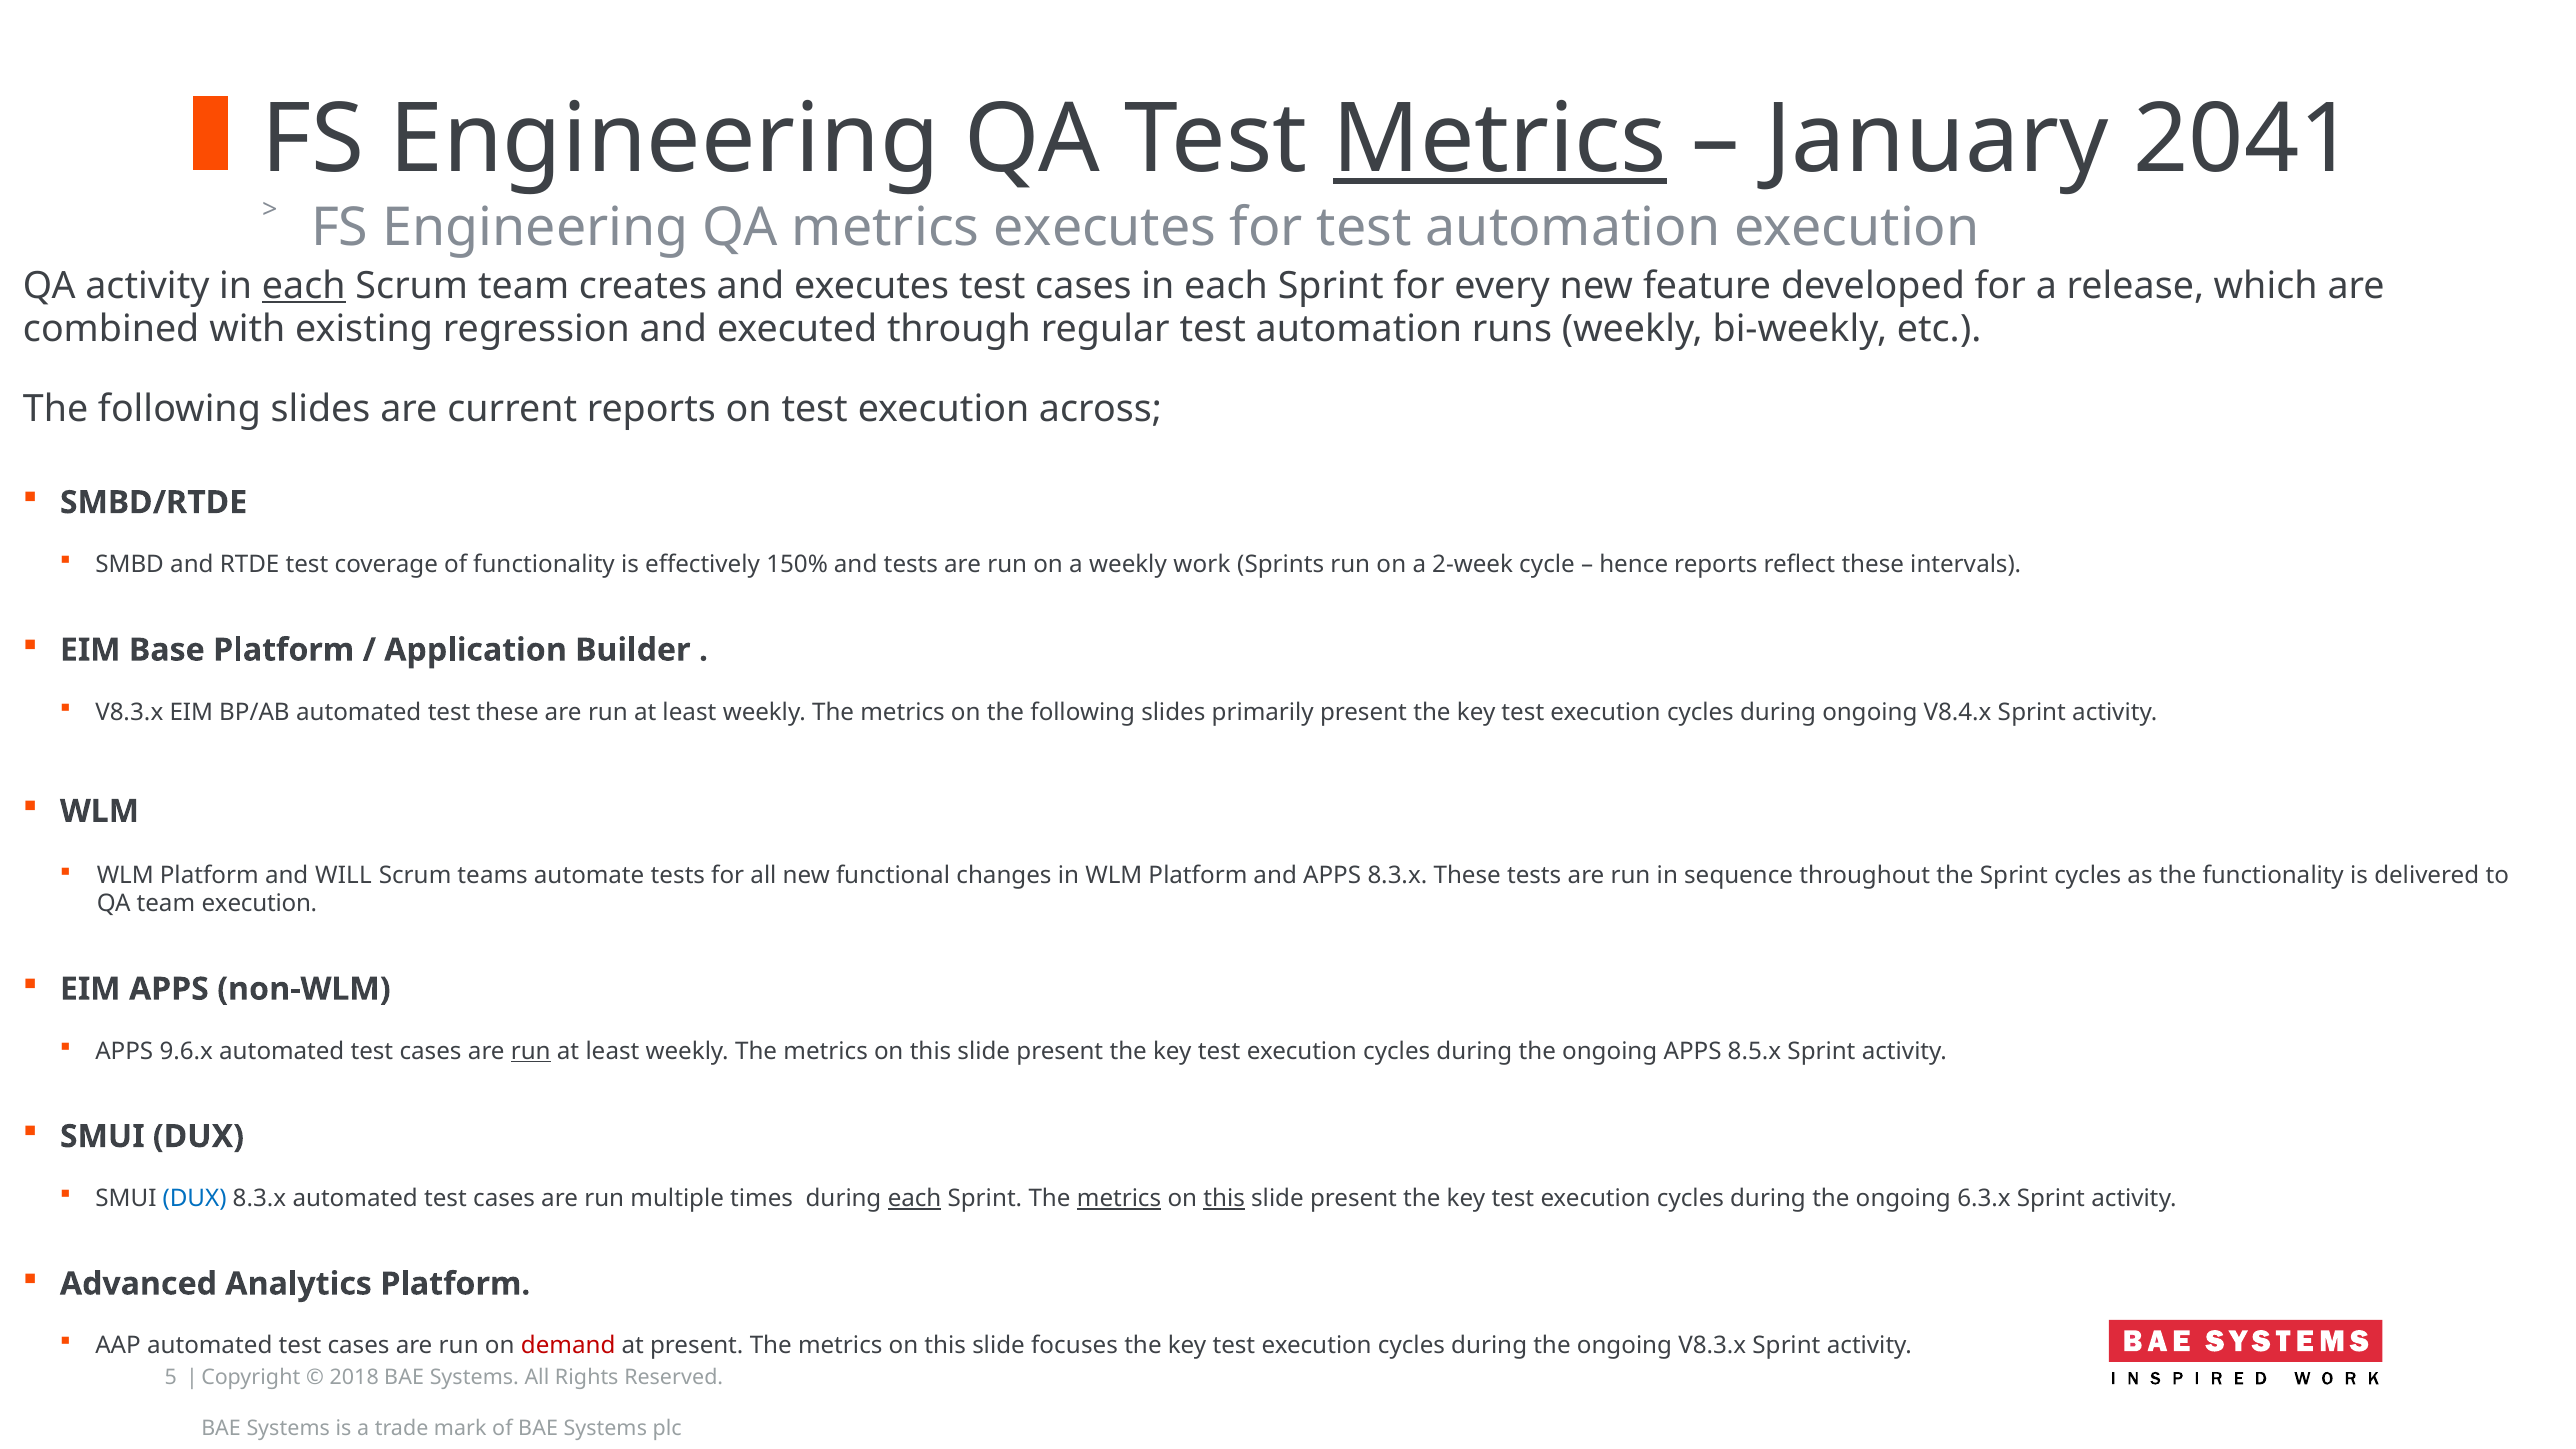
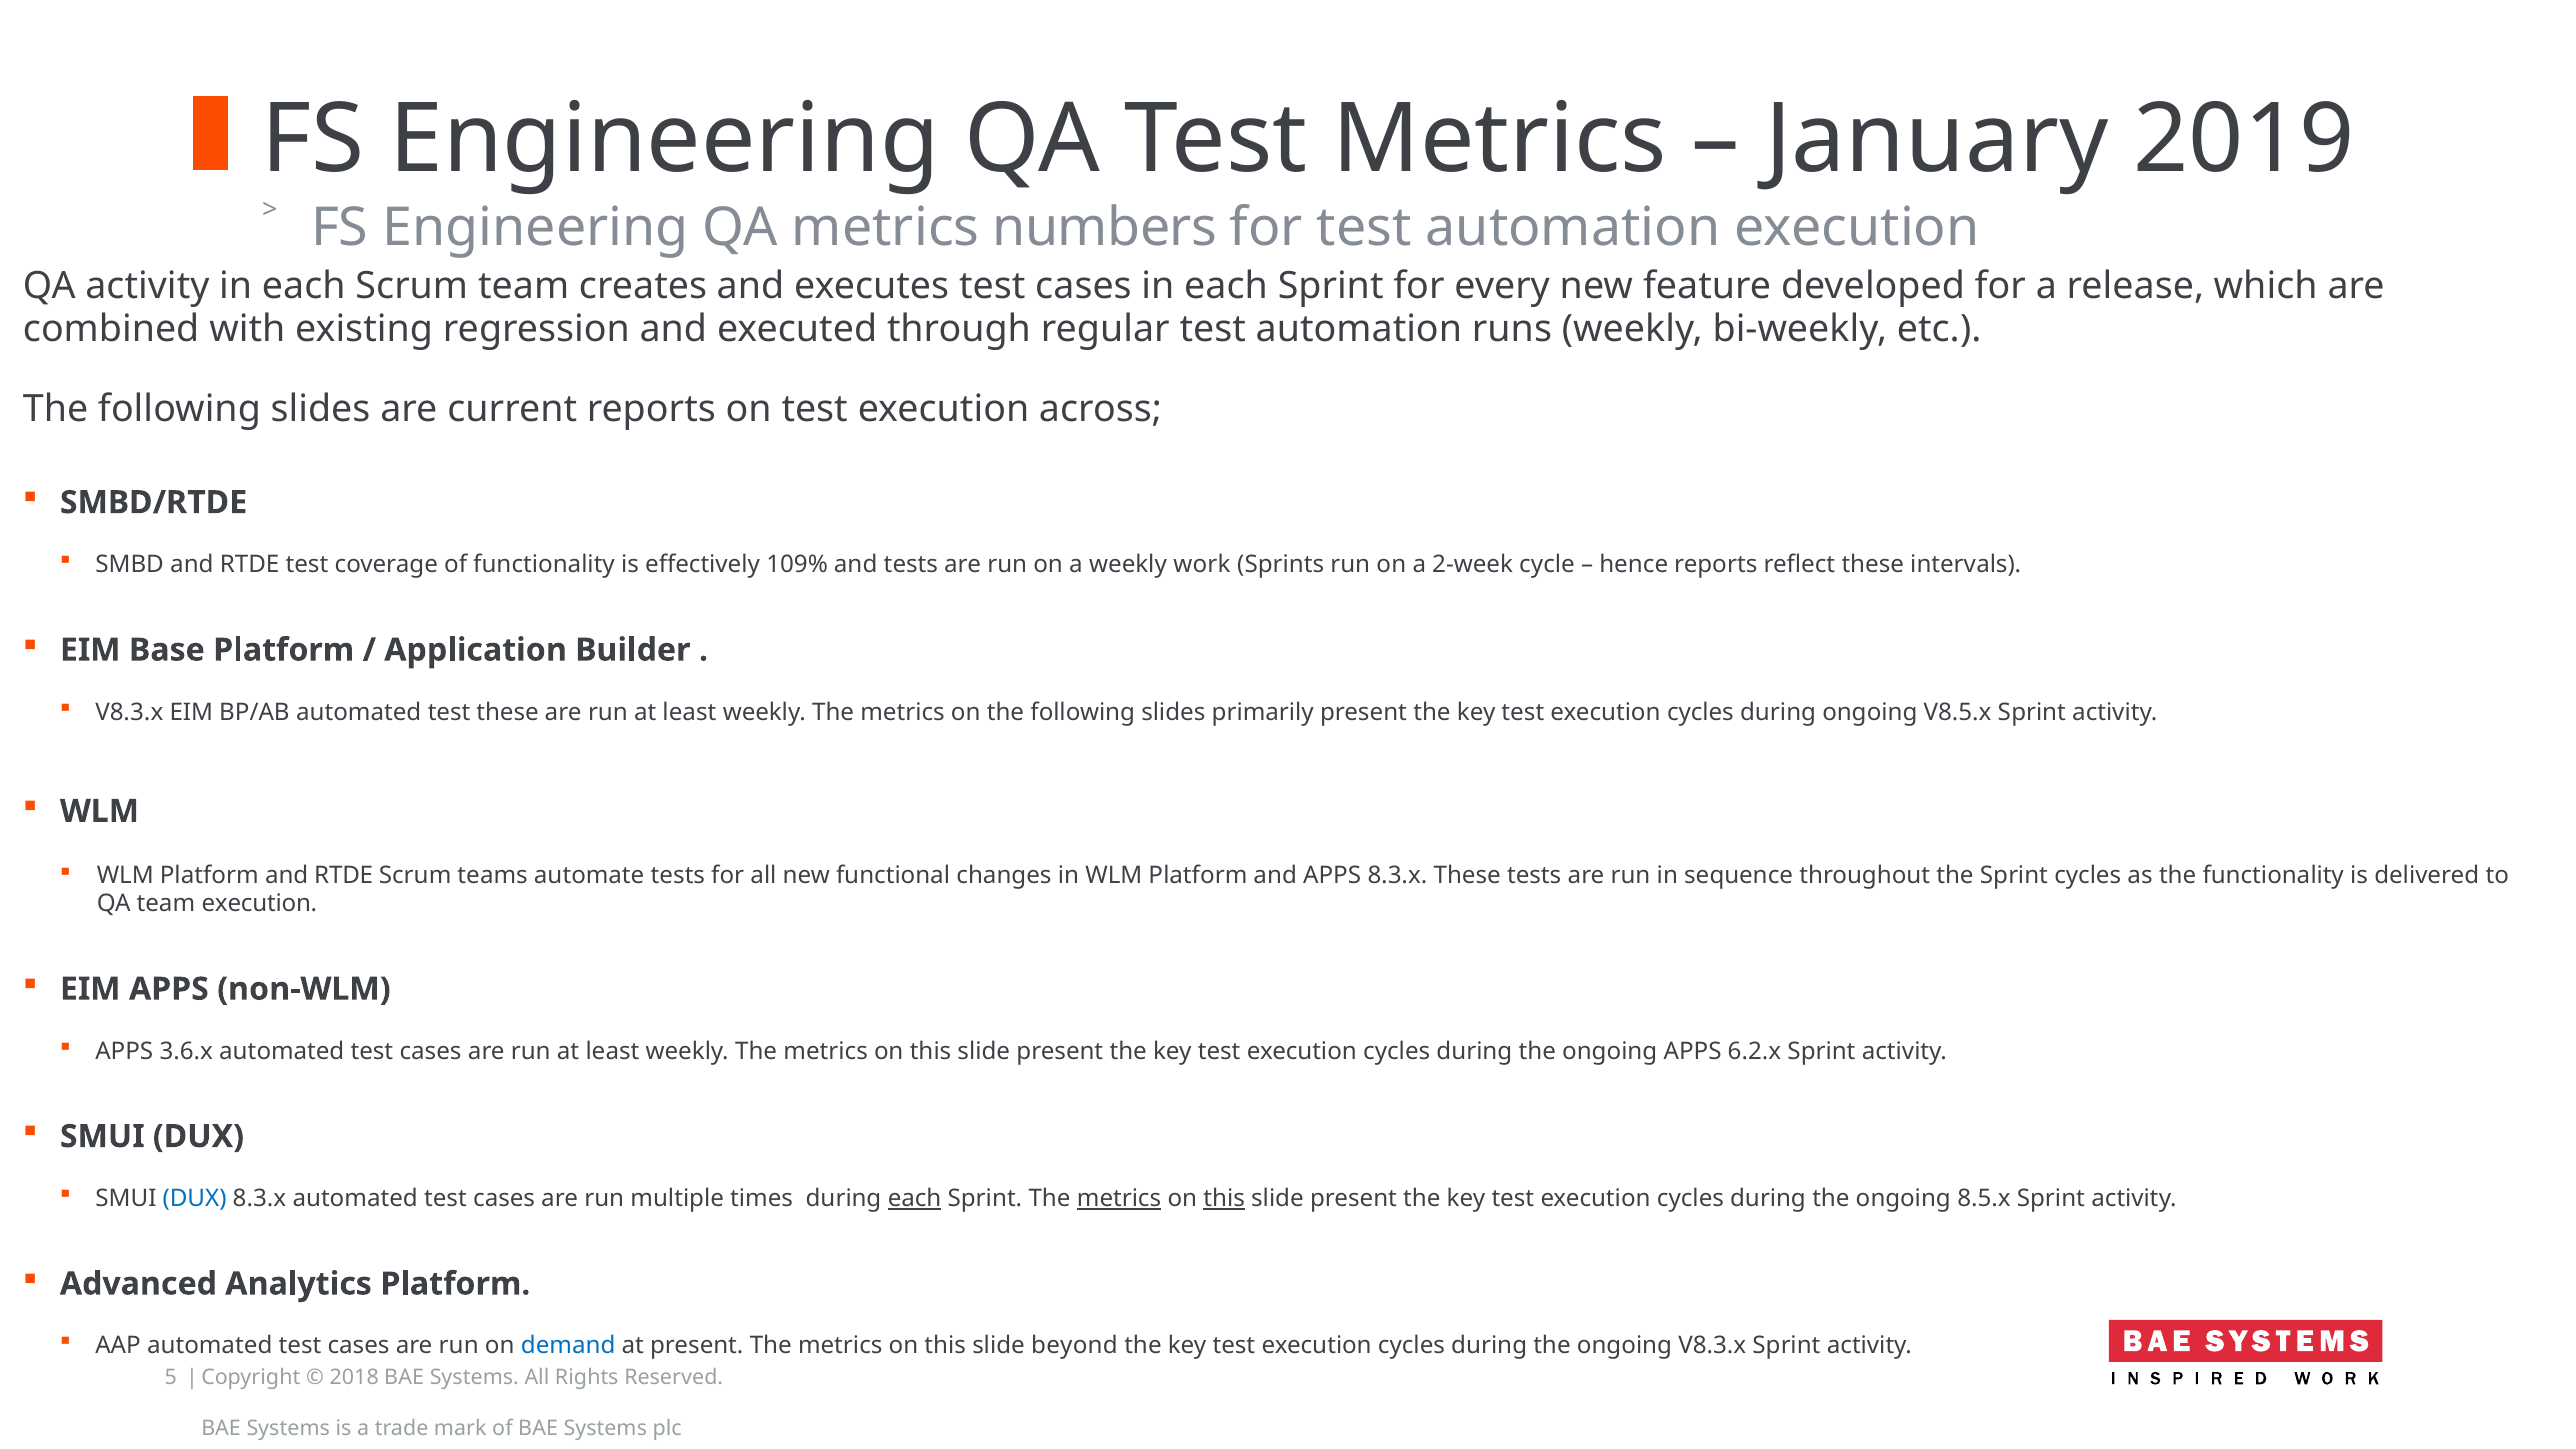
Metrics underline: present -> none (1500, 139)
2041: 2041 -> 2019 (2244, 139)
metrics executes: executes -> numbers (1105, 228)
each underline: present -> none (304, 286)
150%: 150% -> 109% (797, 565)
V8.4.x: V8.4.x -> V8.5.x (1958, 712)
Platform and WILL: WILL -> RTDE (344, 875)
9.6.x: 9.6.x -> 3.6.x (186, 1051)
run underline: present -> none (531, 1051)
8.5.x: 8.5.x -> 6.2.x (1754, 1051)
6.3.x: 6.3.x -> 8.5.x (1984, 1199)
demand colour: red -> blue (568, 1346)
focuses: focuses -> beyond (1074, 1346)
